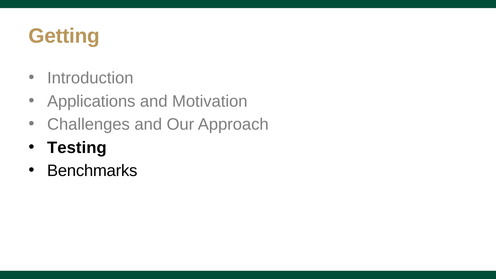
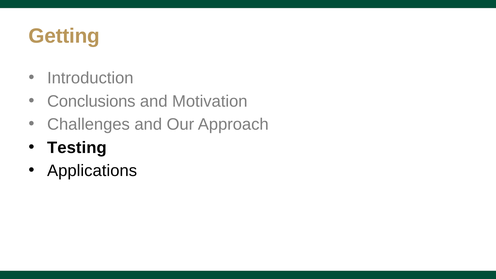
Applications: Applications -> Conclusions (91, 101)
Benchmarks: Benchmarks -> Applications (92, 171)
